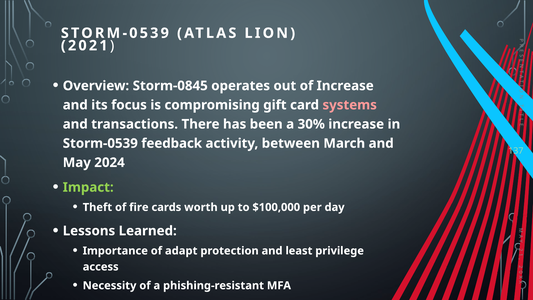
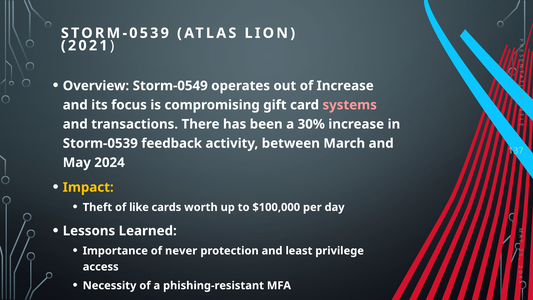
Storm-0845: Storm-0845 -> Storm-0549 (170, 86)
Impact colour: light green -> yellow (88, 187)
fire: fire -> like (139, 207)
adapt: adapt -> never (181, 251)
